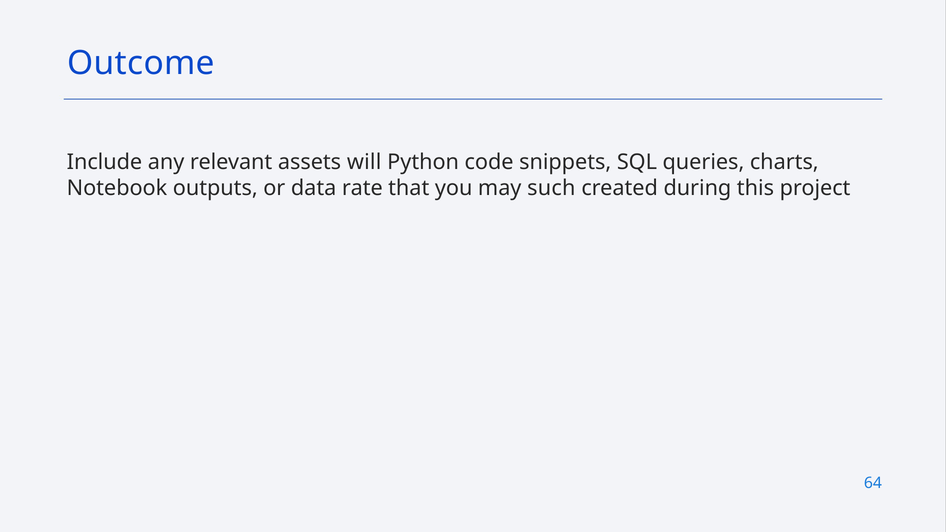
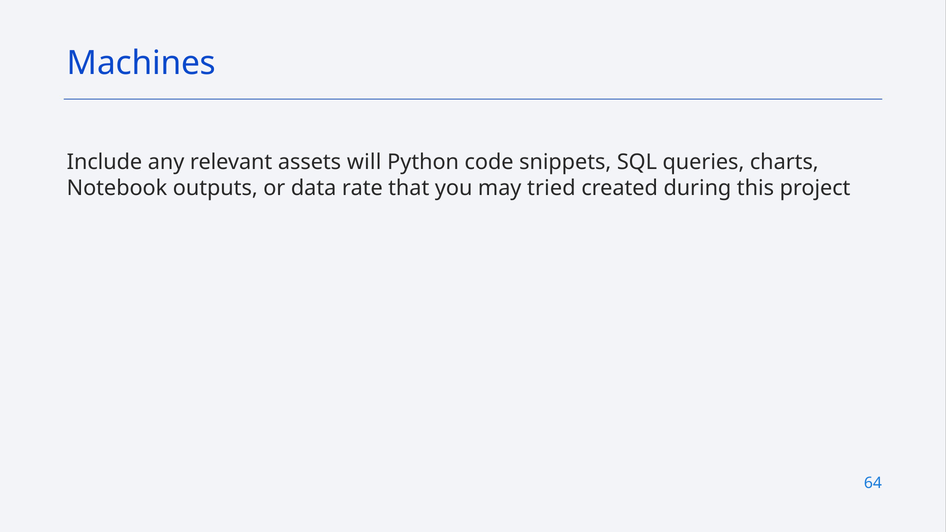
Outcome: Outcome -> Machines (141, 63)
such: such -> tried (551, 188)
